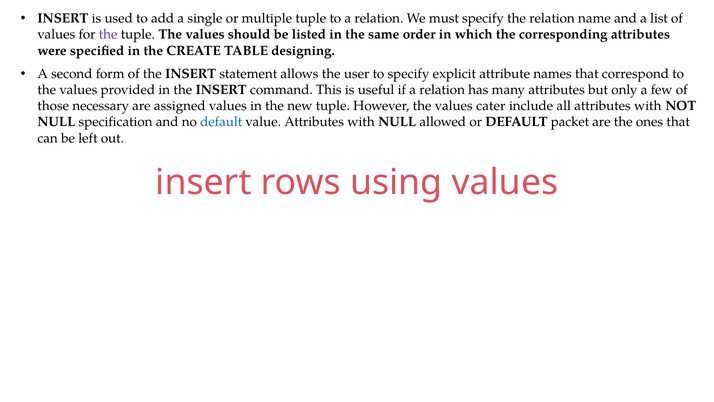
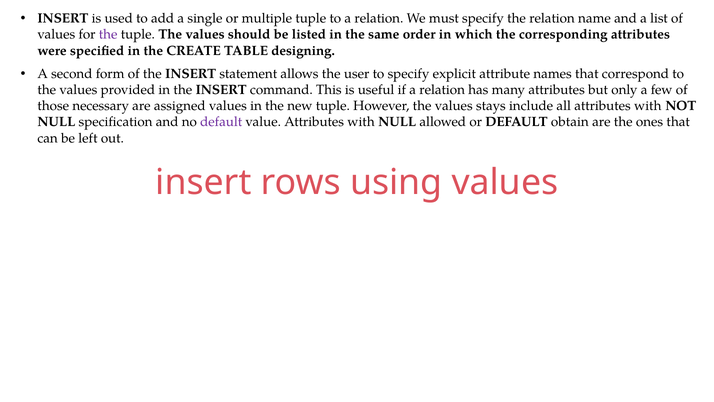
cater: cater -> stays (491, 106)
default colour: blue -> purple (221, 122)
packet: packet -> obtain (570, 122)
